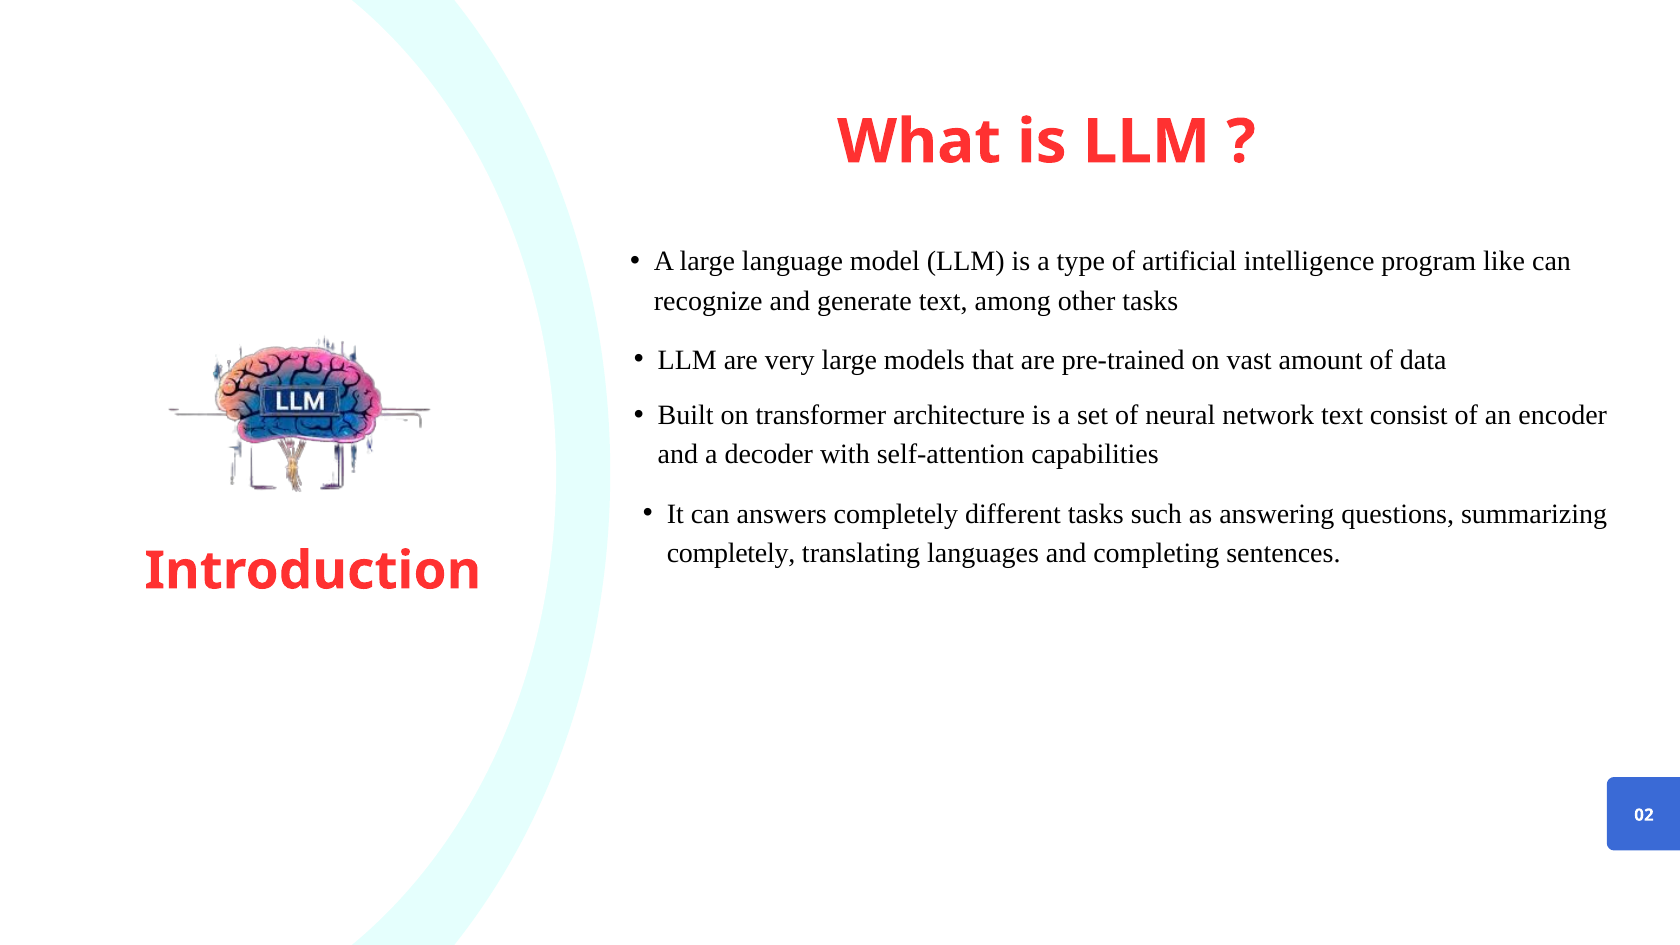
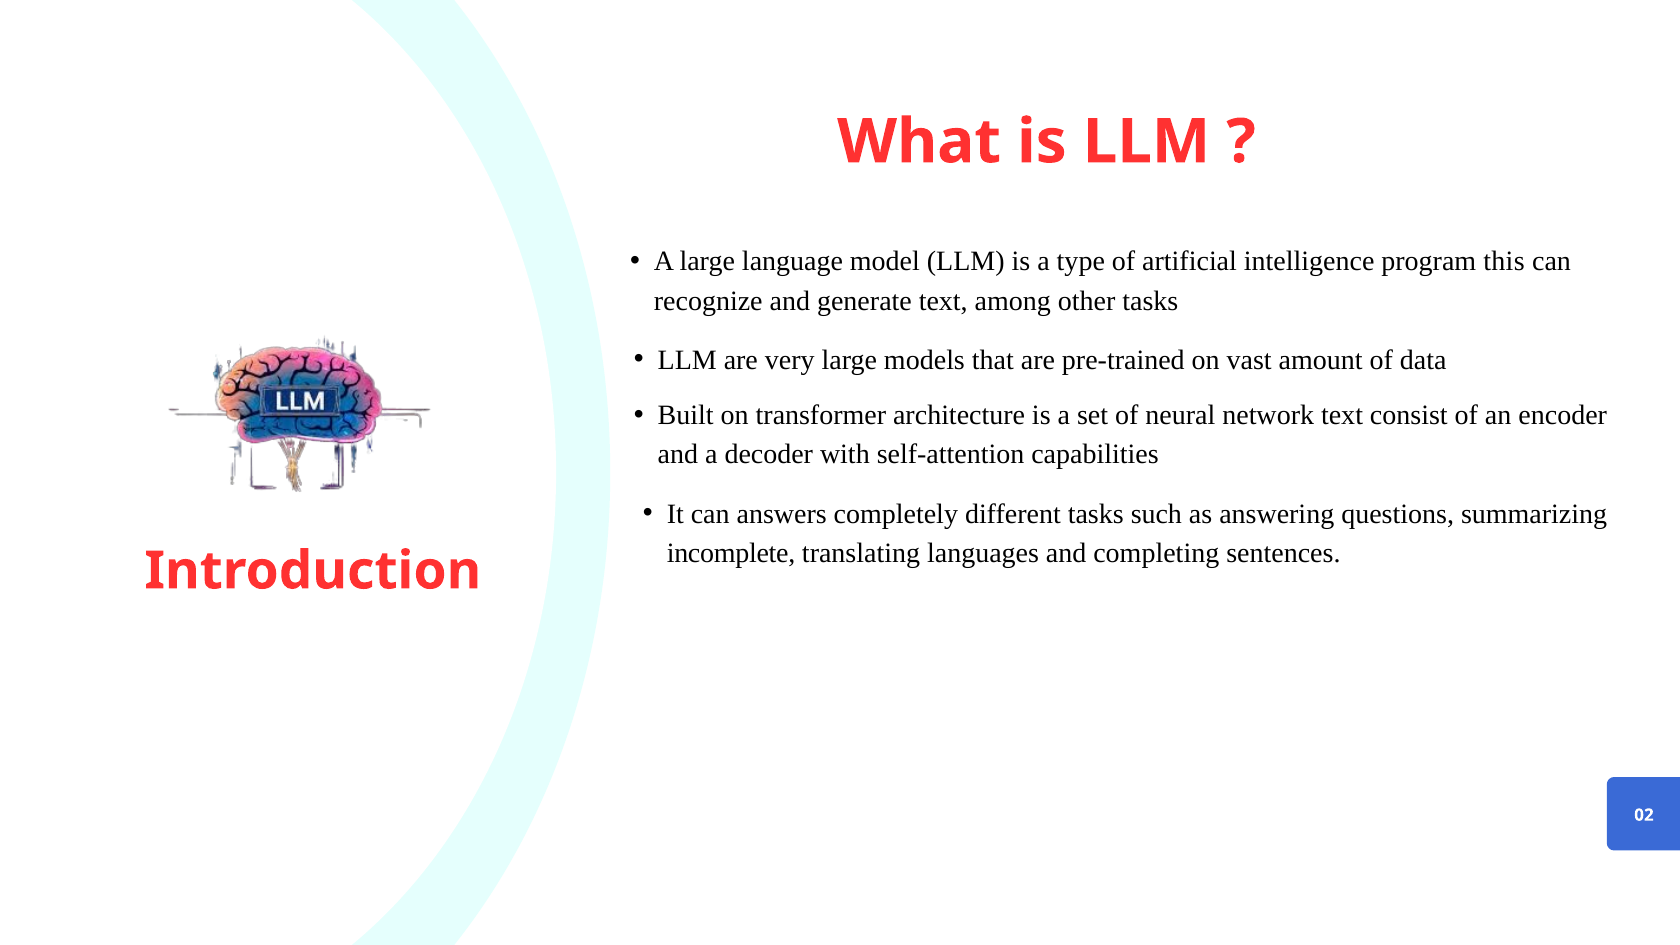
like: like -> this (1504, 262)
completely: completely -> incomplete (731, 553)
